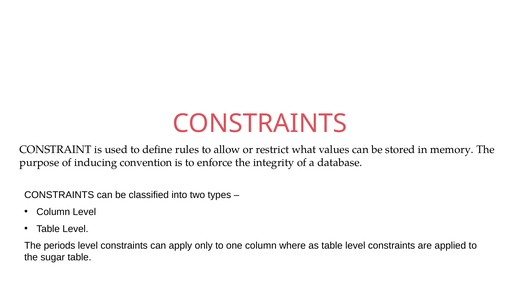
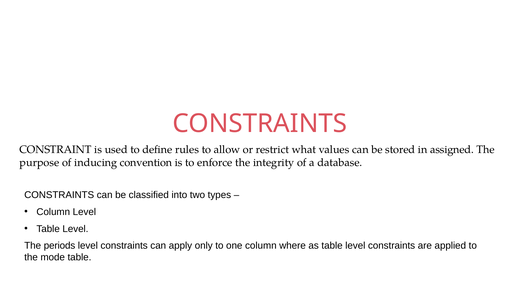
memory: memory -> assigned (452, 149)
sugar: sugar -> mode (53, 257)
